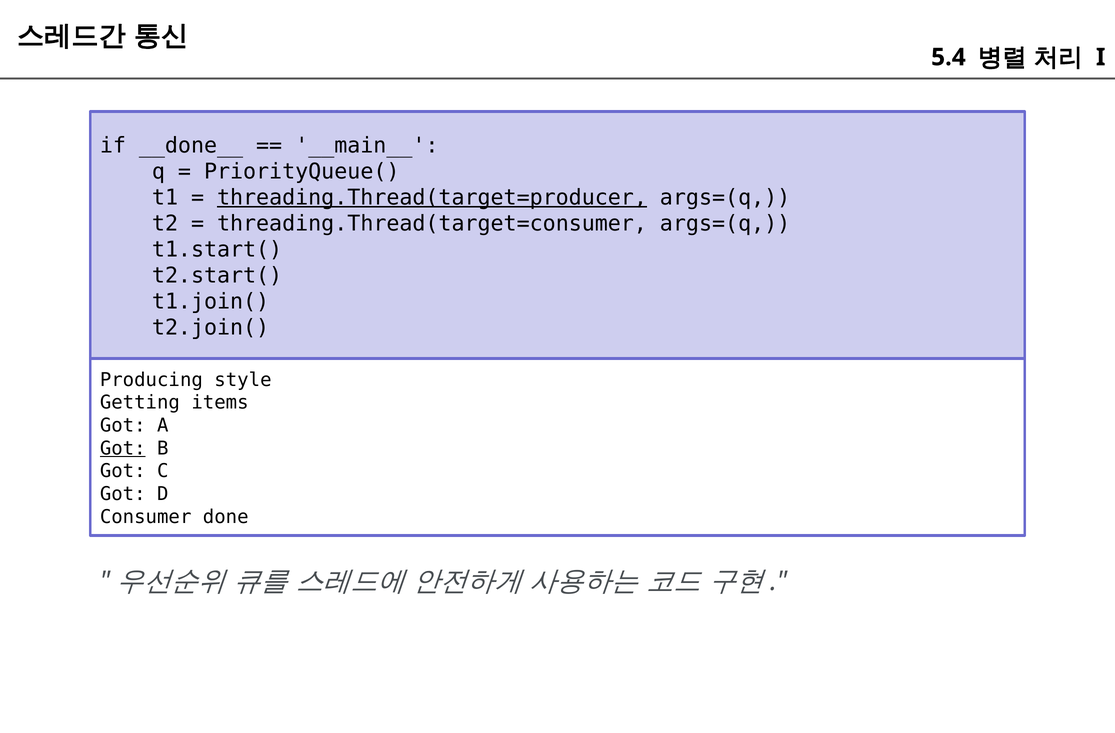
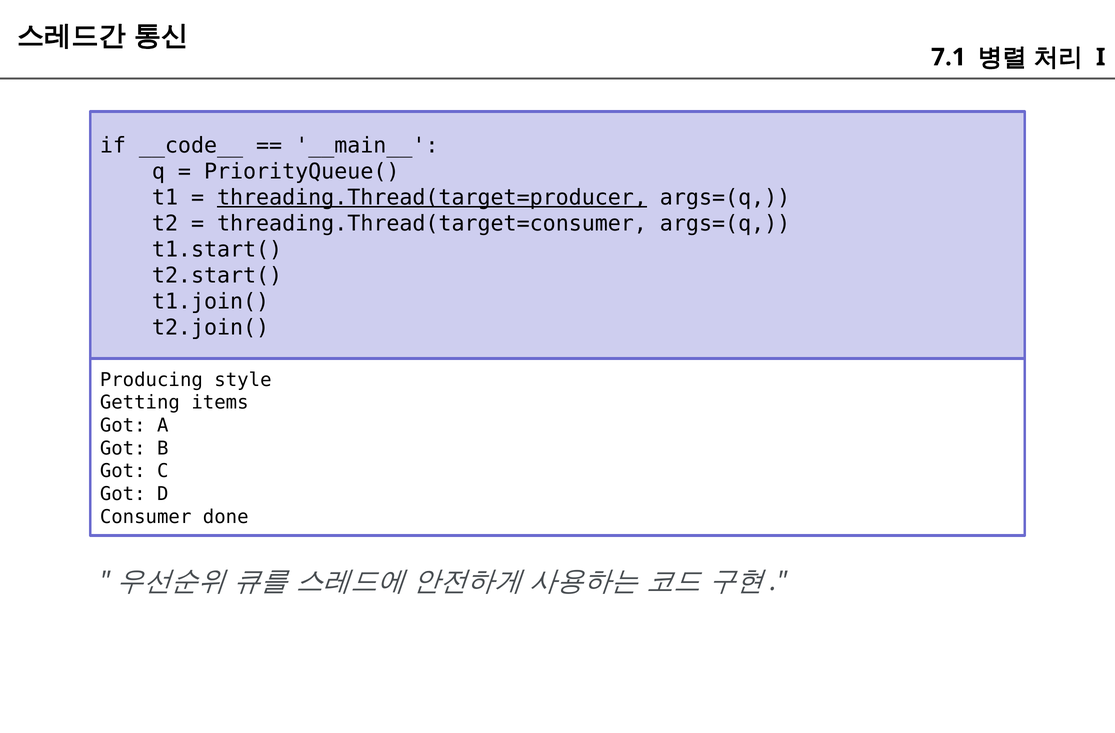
5.4: 5.4 -> 7.1 (948, 57)
__done__: __done__ -> __code__ (191, 145)
Got underline: present -> none (123, 448)
